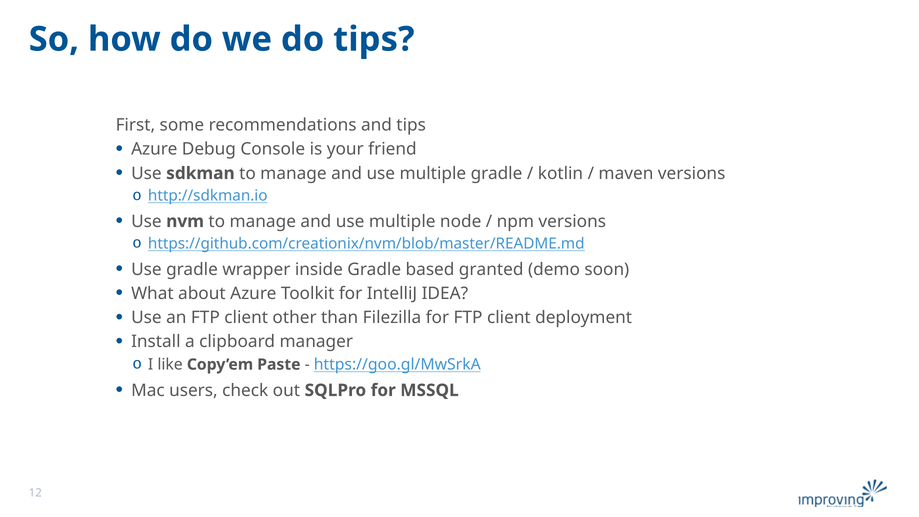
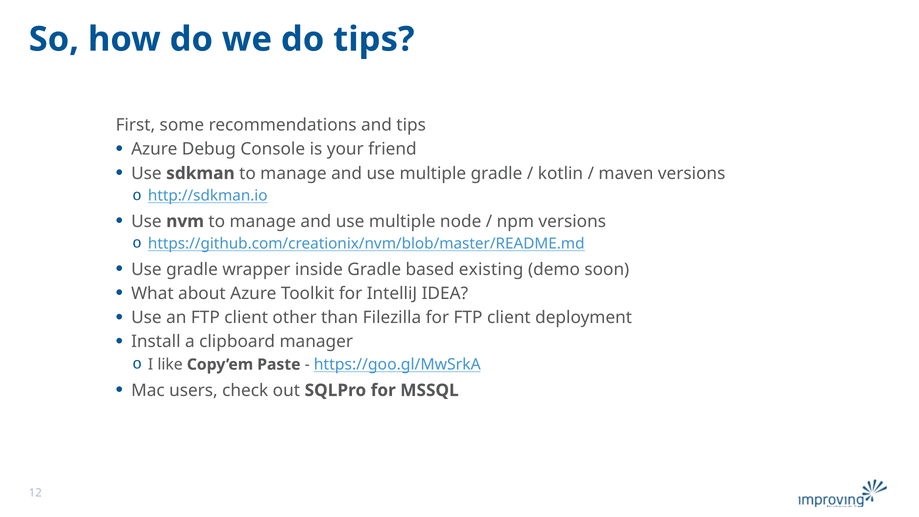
granted: granted -> existing (491, 269)
